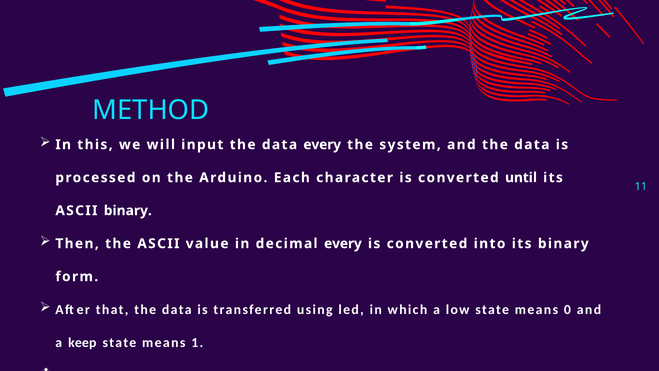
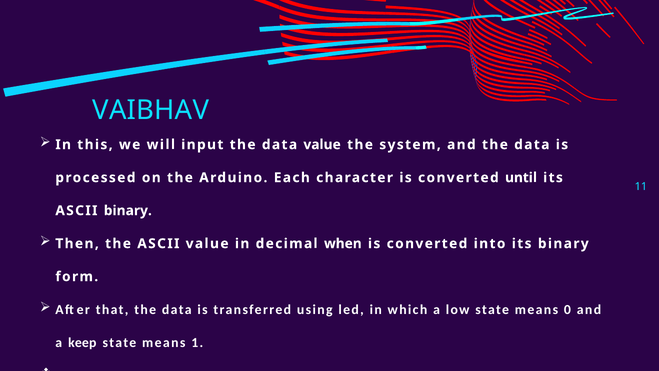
METHOD: METHOD -> VAIBHAV (151, 110)
data every: every -> value (322, 145)
decimal every: every -> when (343, 243)
